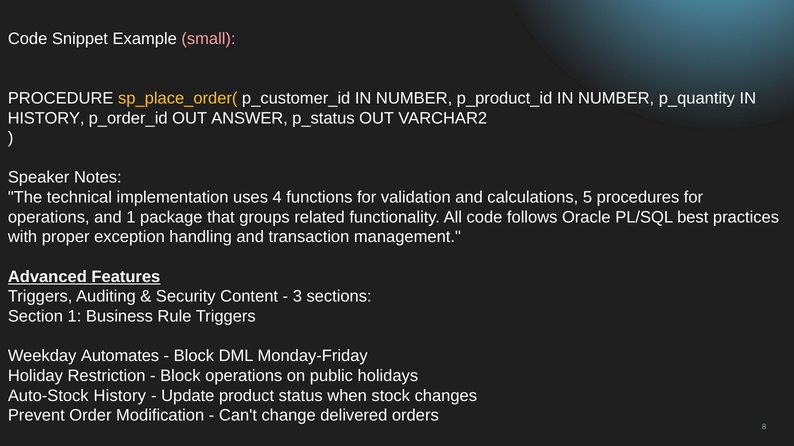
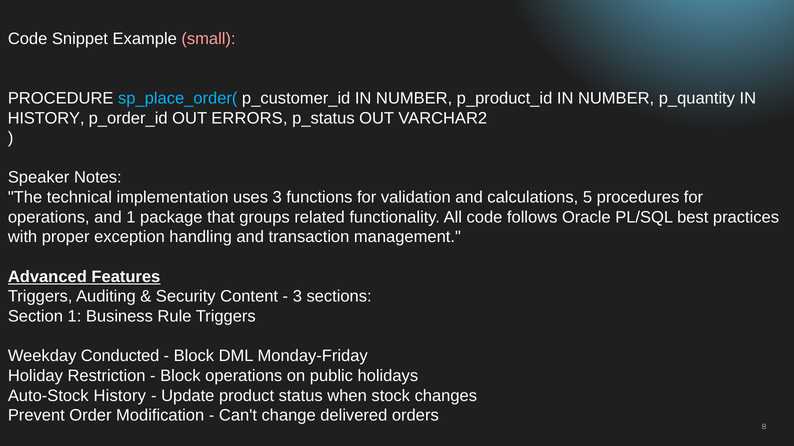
sp_place_order( colour: yellow -> light blue (178, 98)
ANSWER: ANSWER -> ERRORS (249, 118)
uses 4: 4 -> 3 (277, 198)
Automates: Automates -> Conducted (120, 356)
